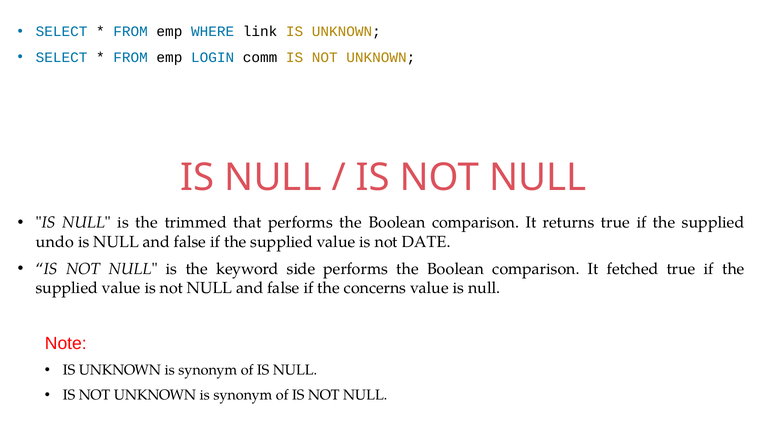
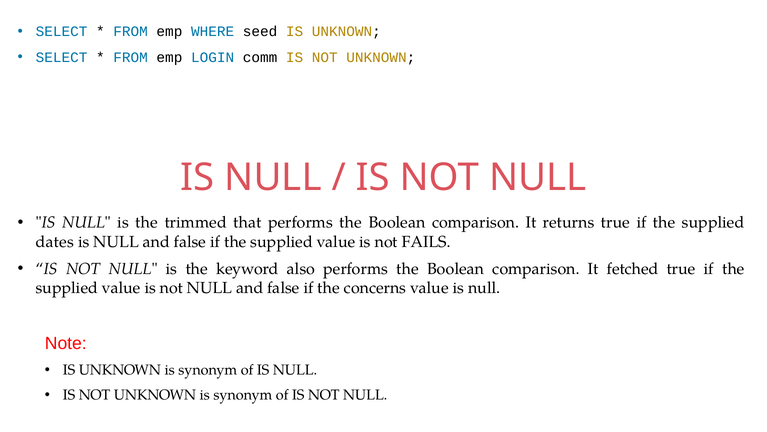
link: link -> seed (260, 31)
undo: undo -> dates (55, 242)
DATE: DATE -> FAILS (426, 242)
side: side -> also (301, 268)
